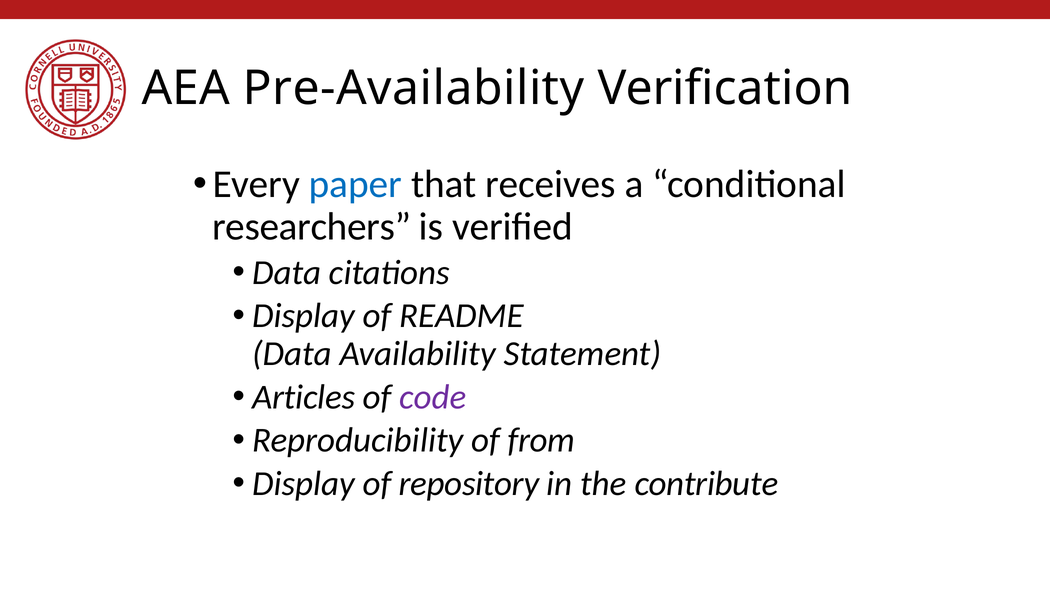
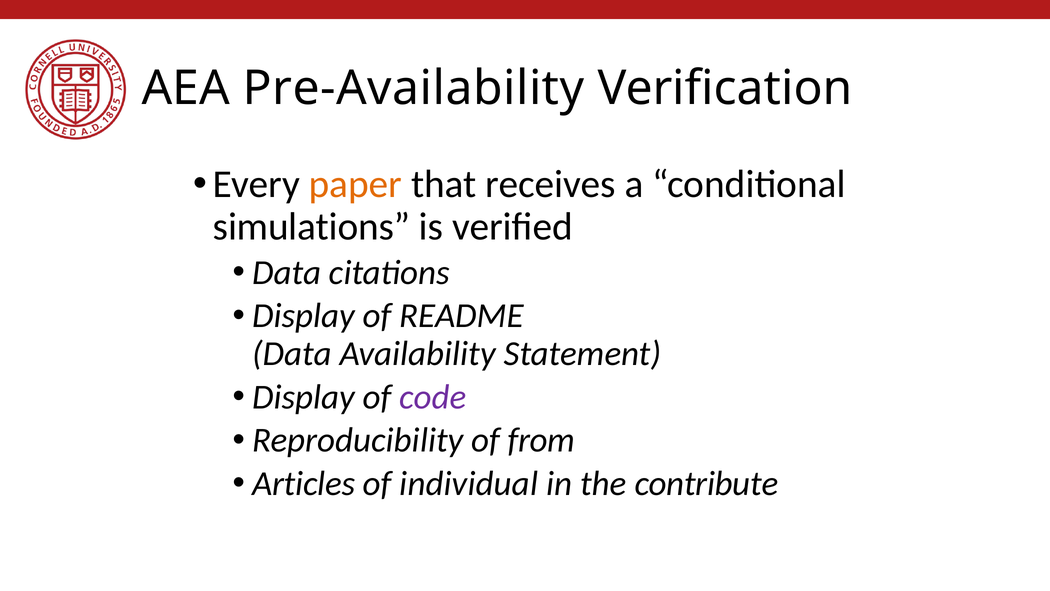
paper colour: blue -> orange (355, 184)
researchers: researchers -> simulations (312, 227)
Articles: Articles -> Display (304, 397)
Display: Display -> Articles (304, 483)
repository: repository -> individual (469, 483)
